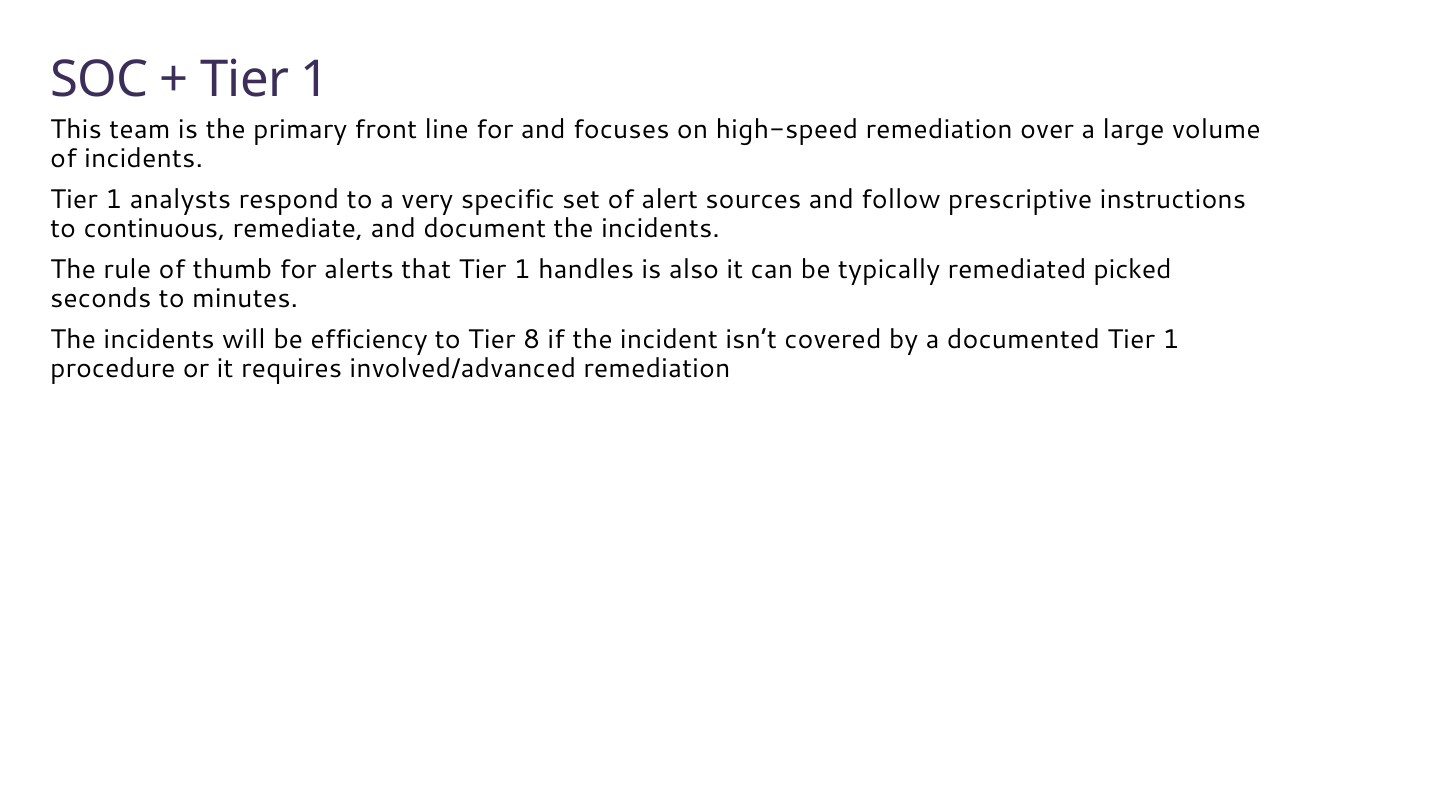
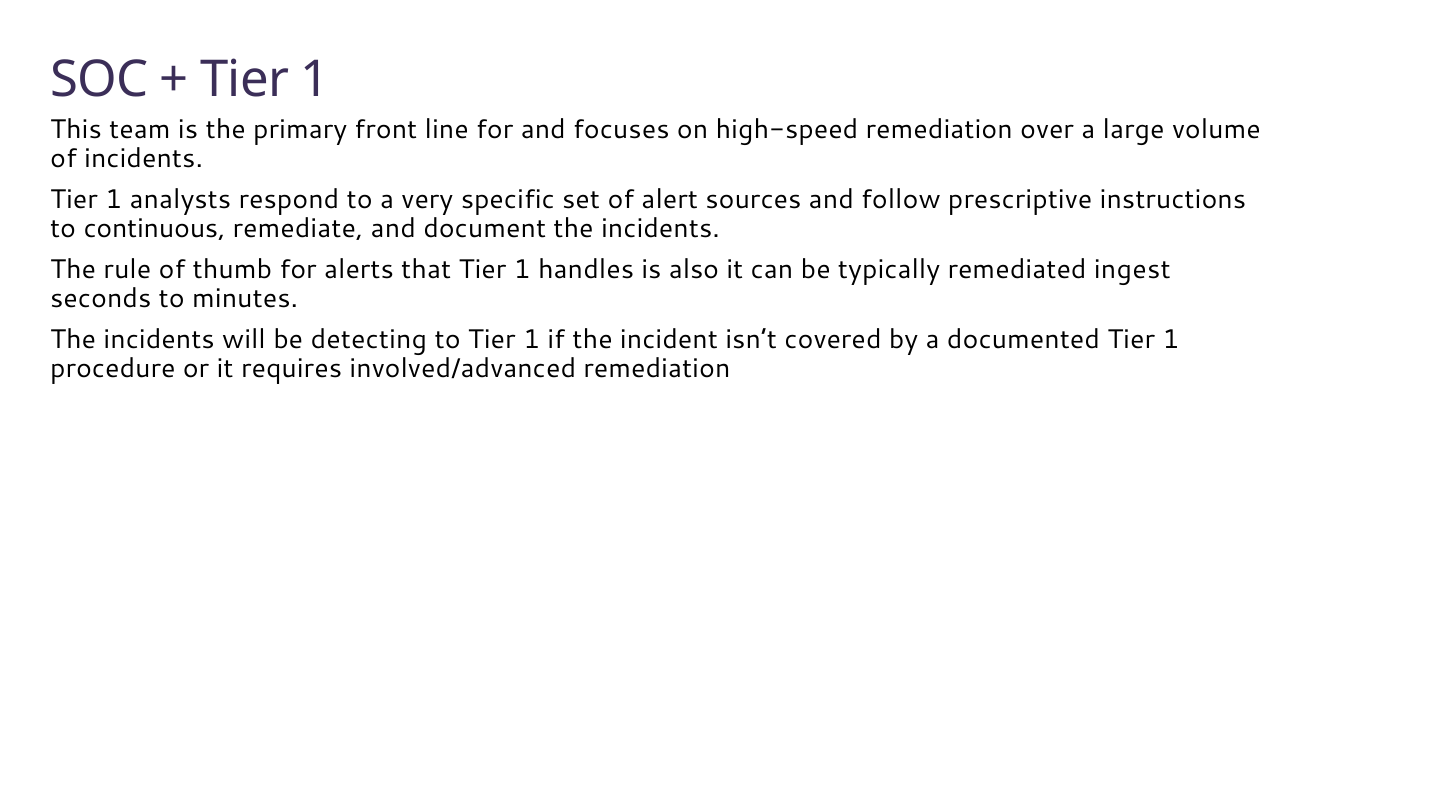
picked: picked -> ingest (1132, 270)
efficiency: efficiency -> detecting (369, 340)
to Tier 8: 8 -> 1 (532, 340)
